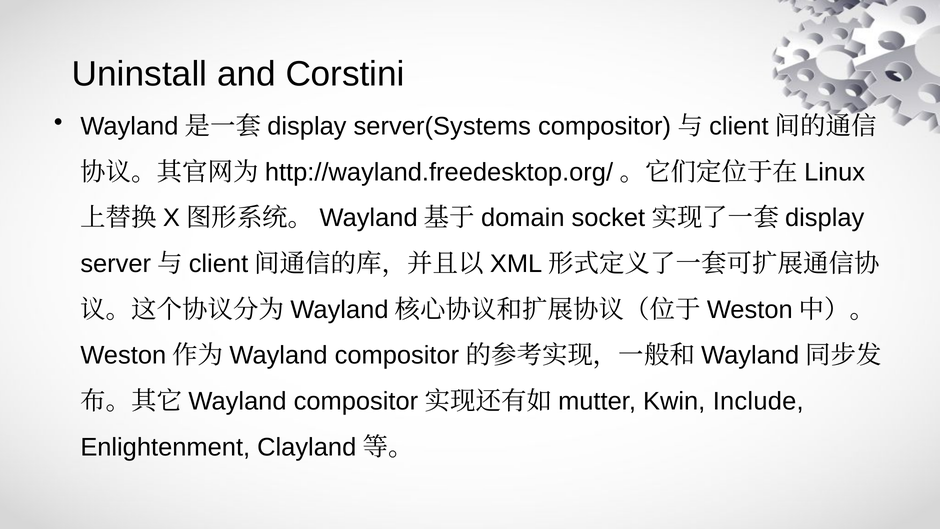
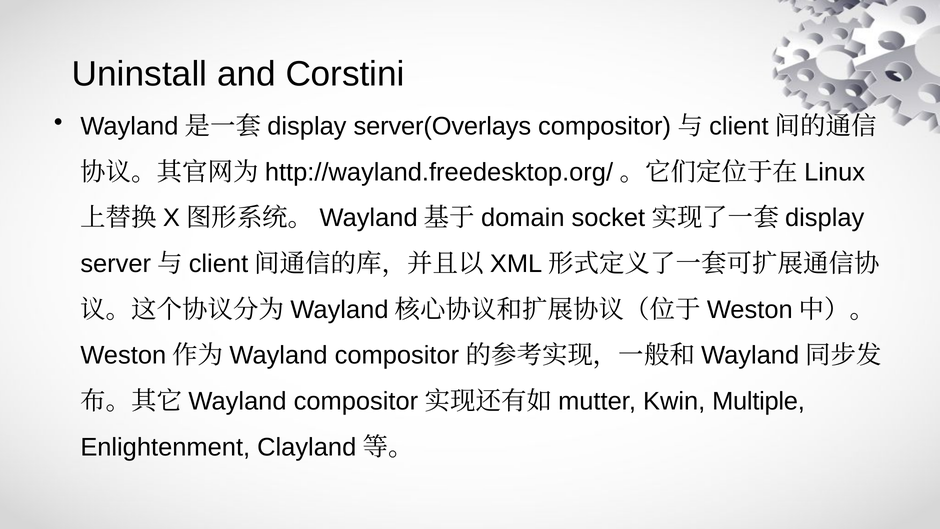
server(Systems: server(Systems -> server(Overlays (442, 126)
Include: Include -> Multiple (758, 401)
